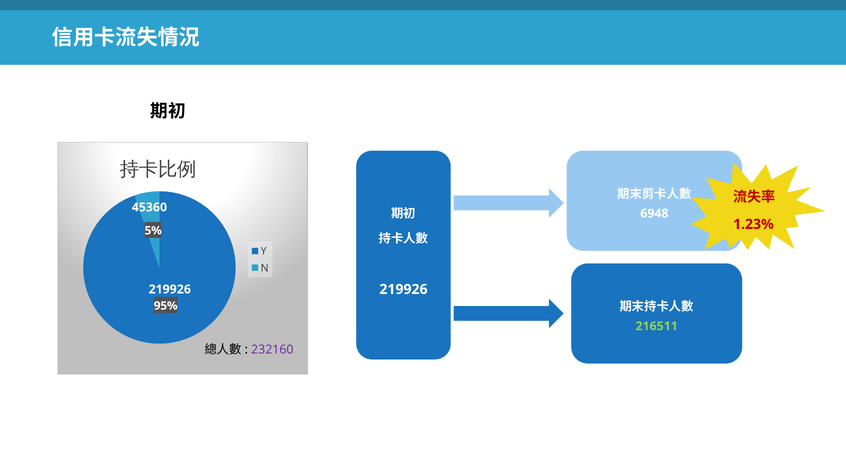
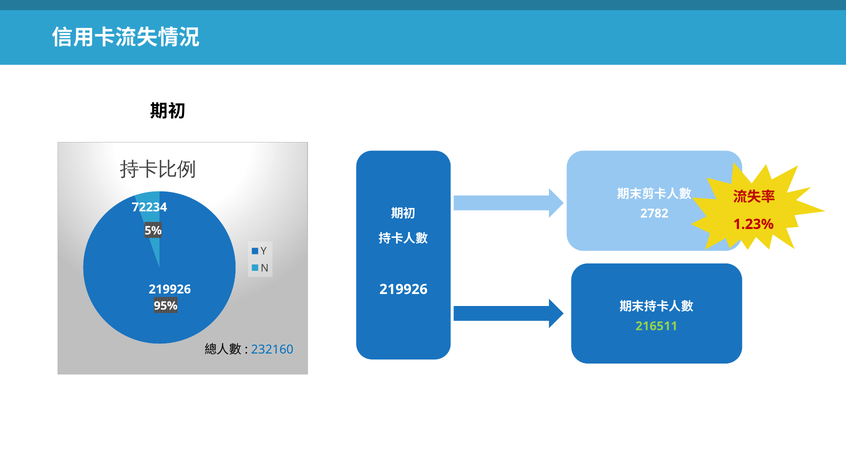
45360: 45360 -> 72234 (149, 207)
6948: 6948 -> 2782 (654, 213)
232160 colour: purple -> blue (272, 349)
